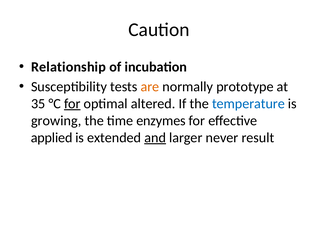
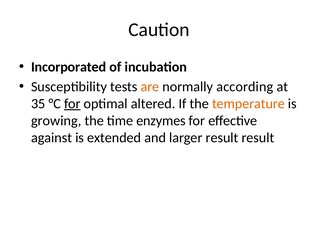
Relationship: Relationship -> Incorporated (69, 67)
prototype: prototype -> according (245, 87)
temperature colour: blue -> orange (248, 103)
applied: applied -> against (52, 137)
and underline: present -> none (155, 137)
larger never: never -> result (222, 137)
